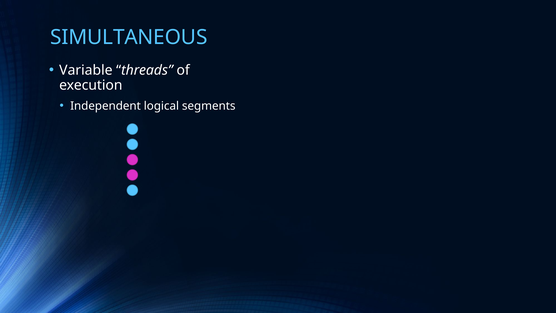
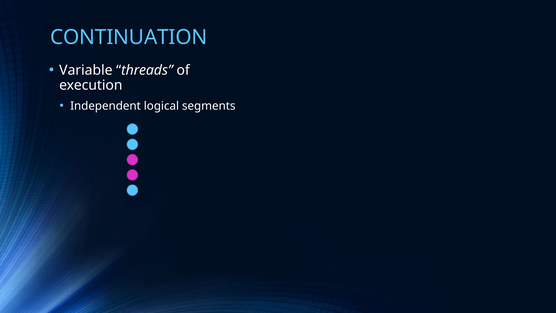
SIMULTANEOUS: SIMULTANEOUS -> CONTINUATION (129, 37)
